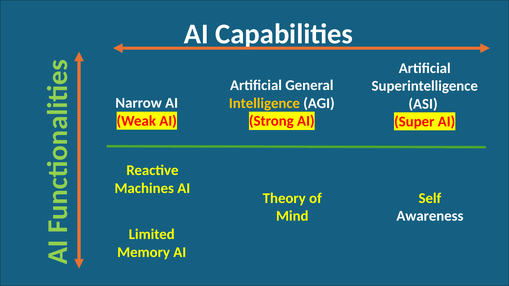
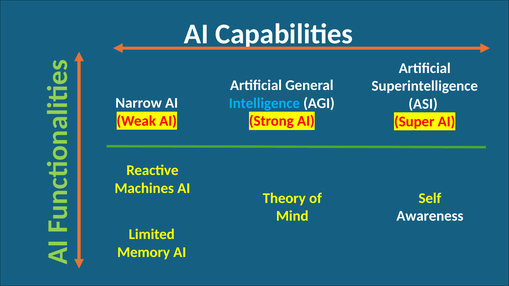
Intelligence colour: yellow -> light blue (264, 103)
